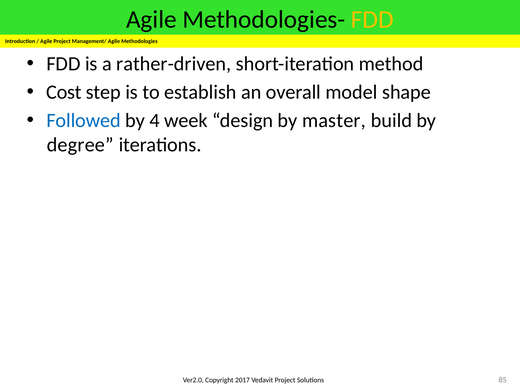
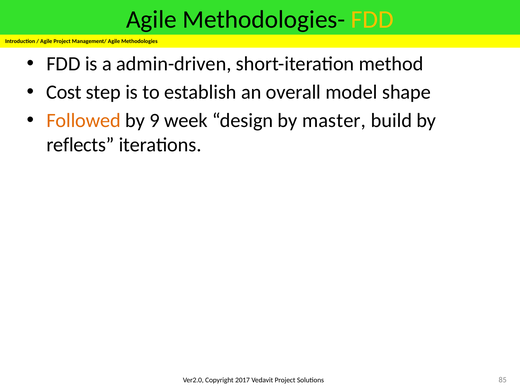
rather-driven: rather-driven -> admin-driven (174, 64)
Followed colour: blue -> orange (84, 120)
4: 4 -> 9 (155, 120)
degree: degree -> reflects (80, 145)
